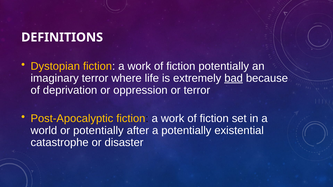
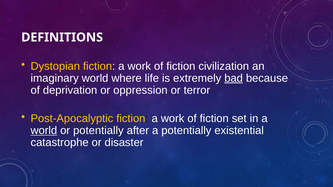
fiction potentially: potentially -> civilization (224, 66)
imaginary terror: terror -> world (95, 78)
world underline: none -> present (44, 131)
